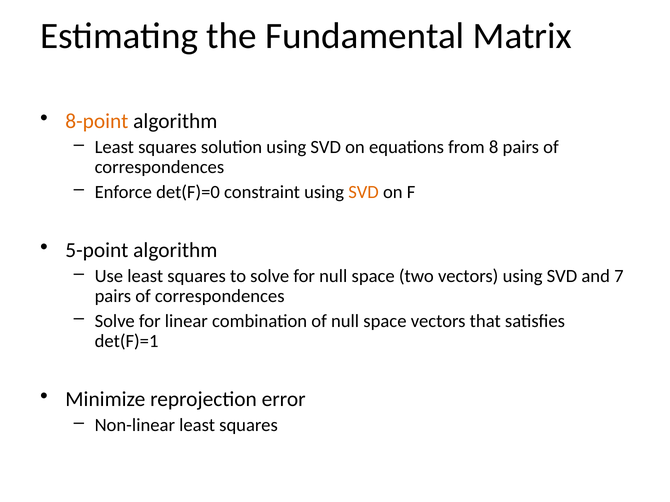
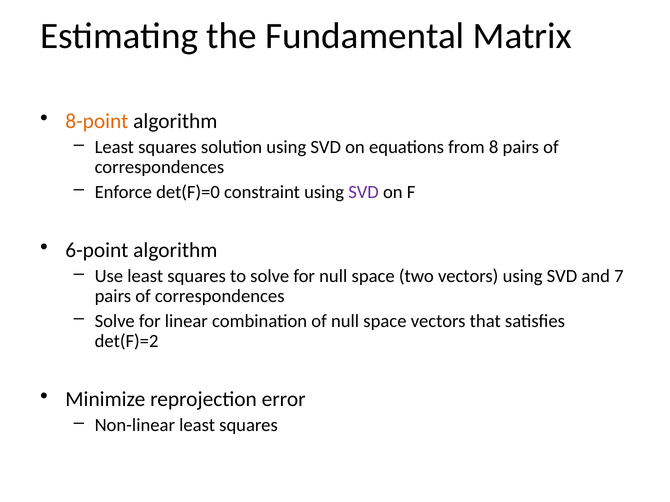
SVD colour: orange -> purple (364, 192)
5-point: 5-point -> 6-point (97, 250)
det(F)=1: det(F)=1 -> det(F)=2 (127, 341)
